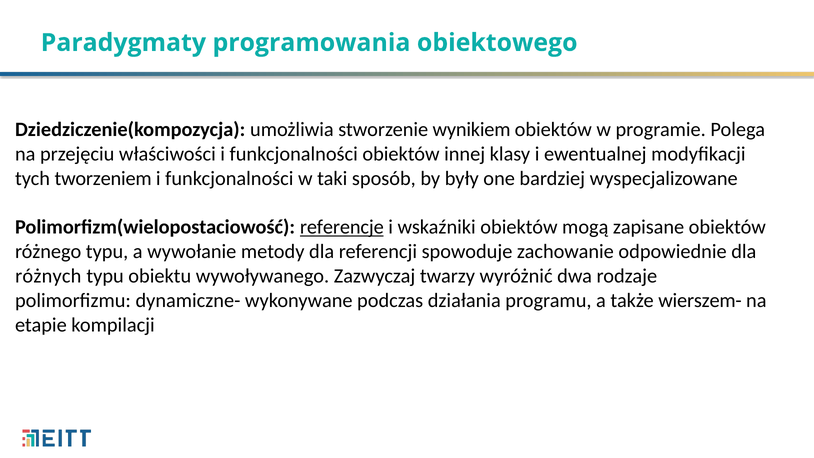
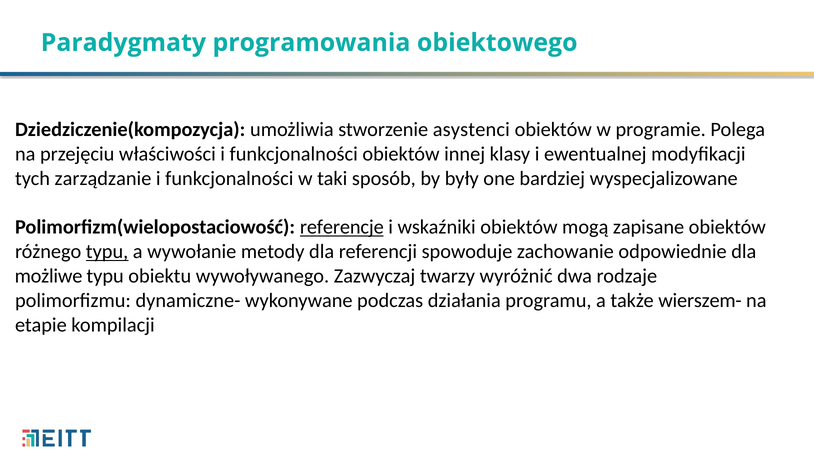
wynikiem: wynikiem -> asystenci (471, 129)
tworzeniem: tworzeniem -> zarządzanie (103, 178)
typu underline: none -> present (107, 252)
różnych: różnych -> możliwe (49, 276)
